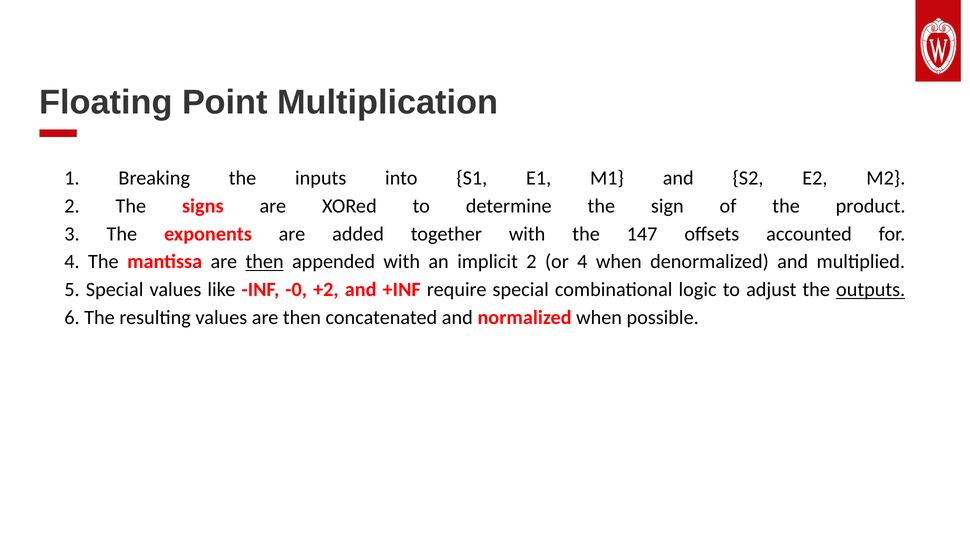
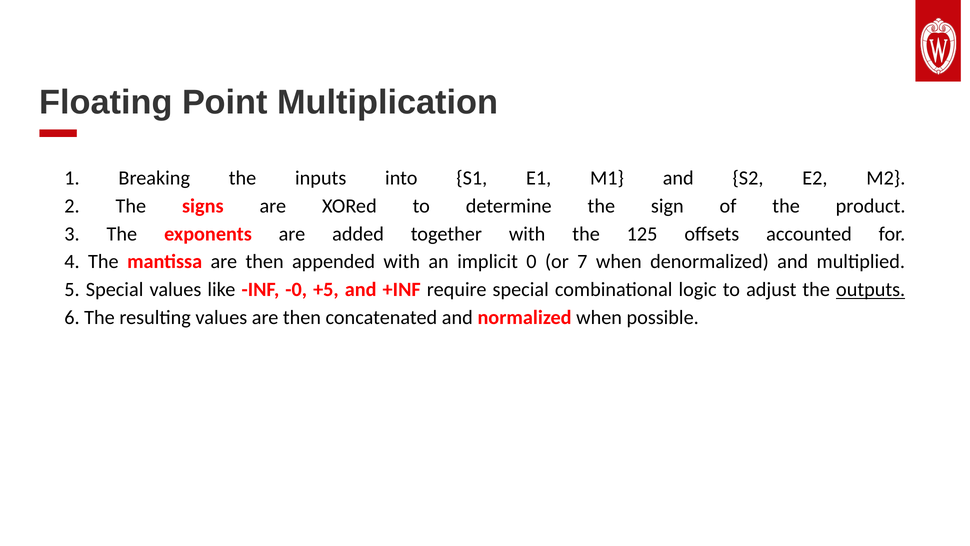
147: 147 -> 125 (642, 234)
then underline: present -> none (265, 262)
implicit 2: 2 -> 0 (531, 262)
or 4: 4 -> 7 (582, 262)
+2: +2 -> +5 (326, 290)
